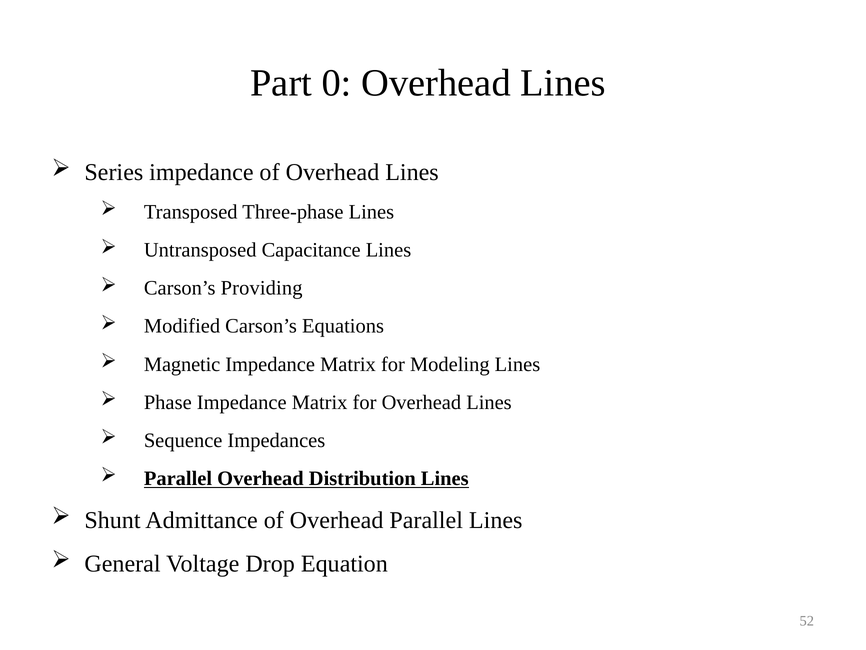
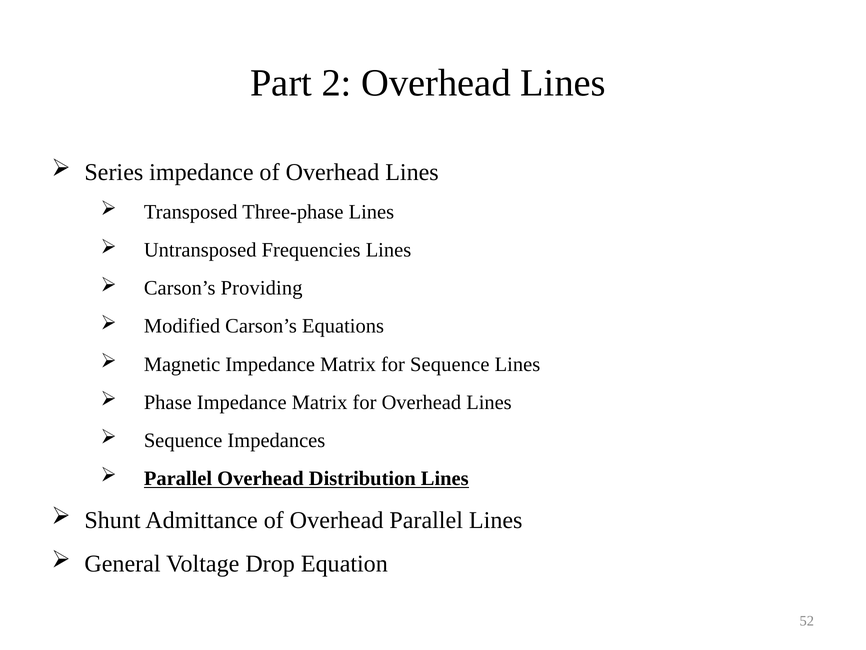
0: 0 -> 2 (337, 83)
Capacitance: Capacitance -> Frequencies (311, 250)
for Modeling: Modeling -> Sequence (450, 364)
